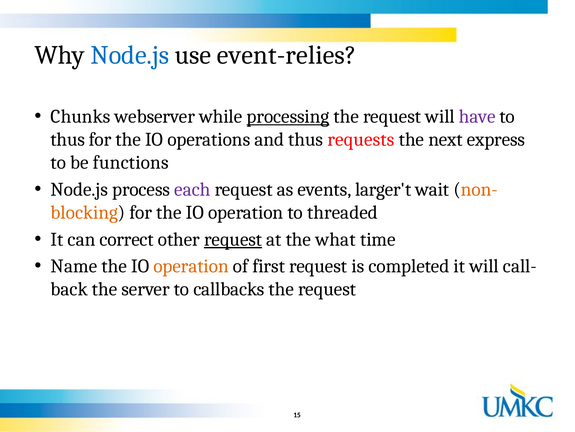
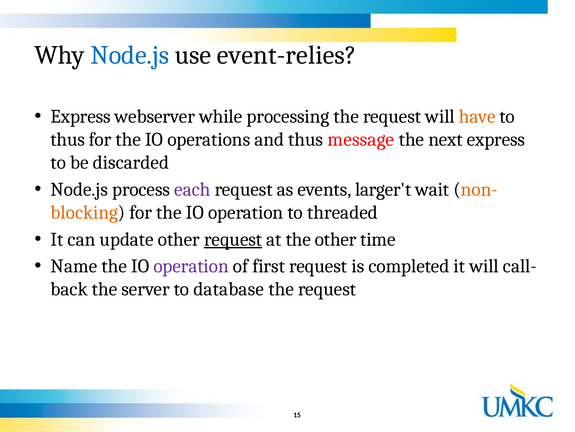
Chunks: Chunks -> Express (81, 116)
processing underline: present -> none (288, 116)
have colour: purple -> orange (477, 116)
requests: requests -> message (361, 139)
functions: functions -> discarded (131, 162)
correct: correct -> update (127, 239)
the what: what -> other (336, 239)
operation colour: orange -> purple (191, 266)
callbacks: callbacks -> database (229, 289)
